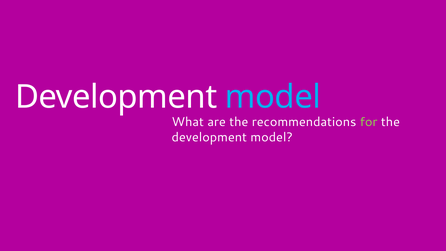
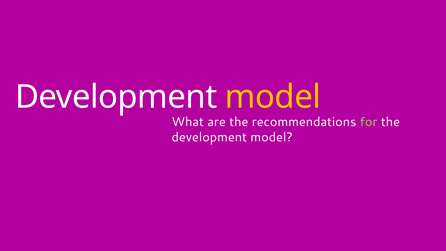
model colour: light blue -> yellow (273, 97)
